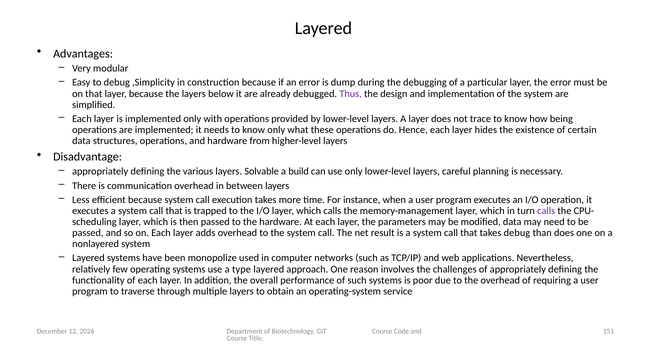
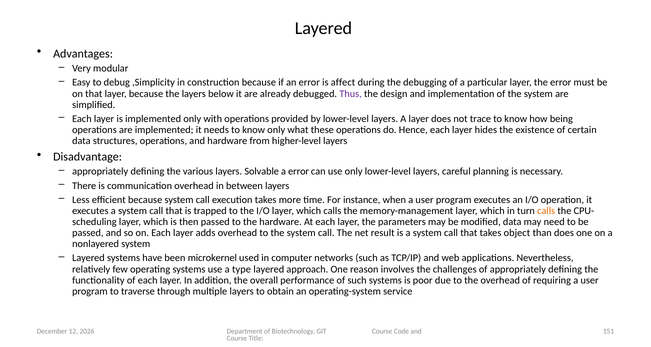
dump: dump -> affect (343, 83)
a build: build -> error (299, 172)
calls colour: purple -> orange (546, 211)
takes debug: debug -> object (517, 233)
monopolize: monopolize -> microkernel (212, 258)
